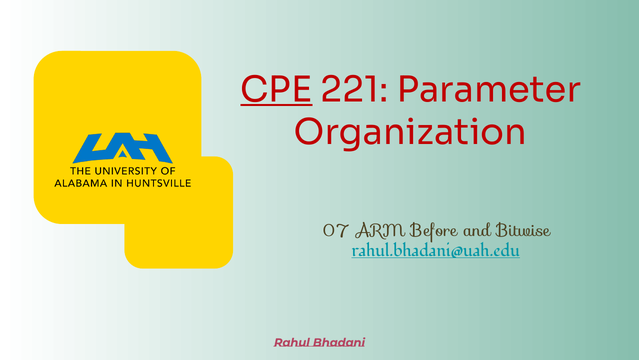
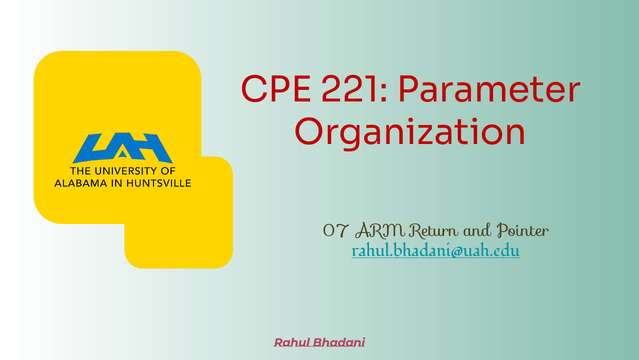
CPE underline: present -> none (276, 90)
Before: Before -> Return (434, 230)
Bitwise: Bitwise -> Pointer (523, 230)
